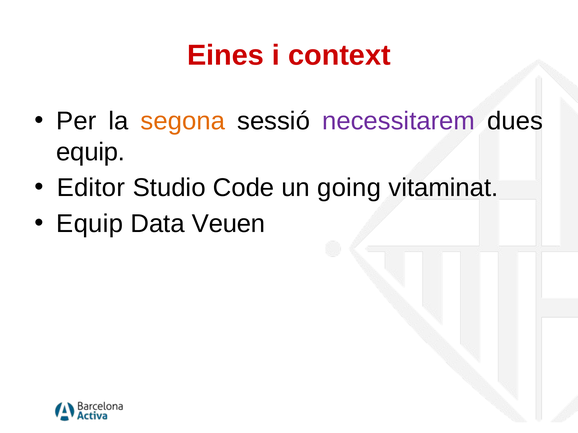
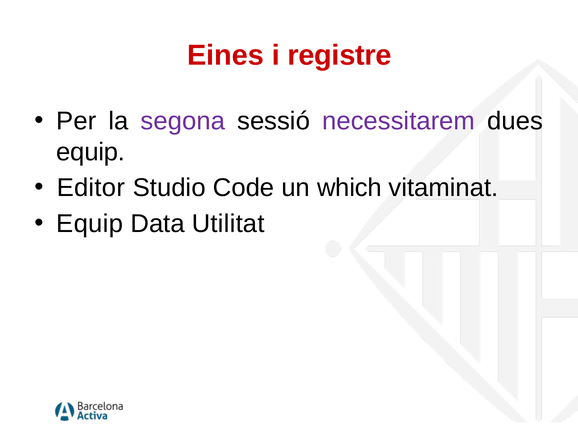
context: context -> registre (340, 55)
segona colour: orange -> purple (183, 121)
going: going -> which (349, 188)
Veuen: Veuen -> Utilitat (228, 224)
